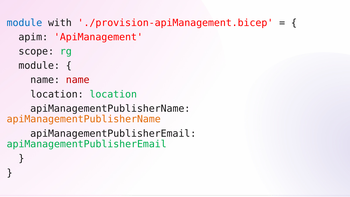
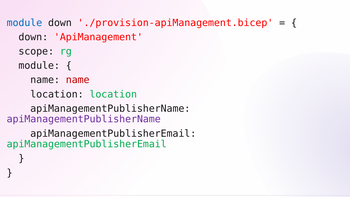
module with: with -> down (60, 23)
apim: apim -> down (33, 37)
apiManagementPublisherName colour: orange -> purple (84, 119)
